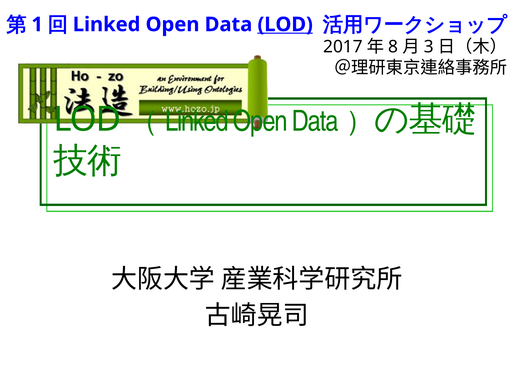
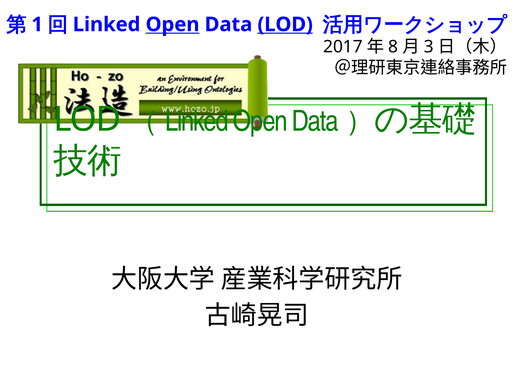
Open underline: none -> present (173, 24)
